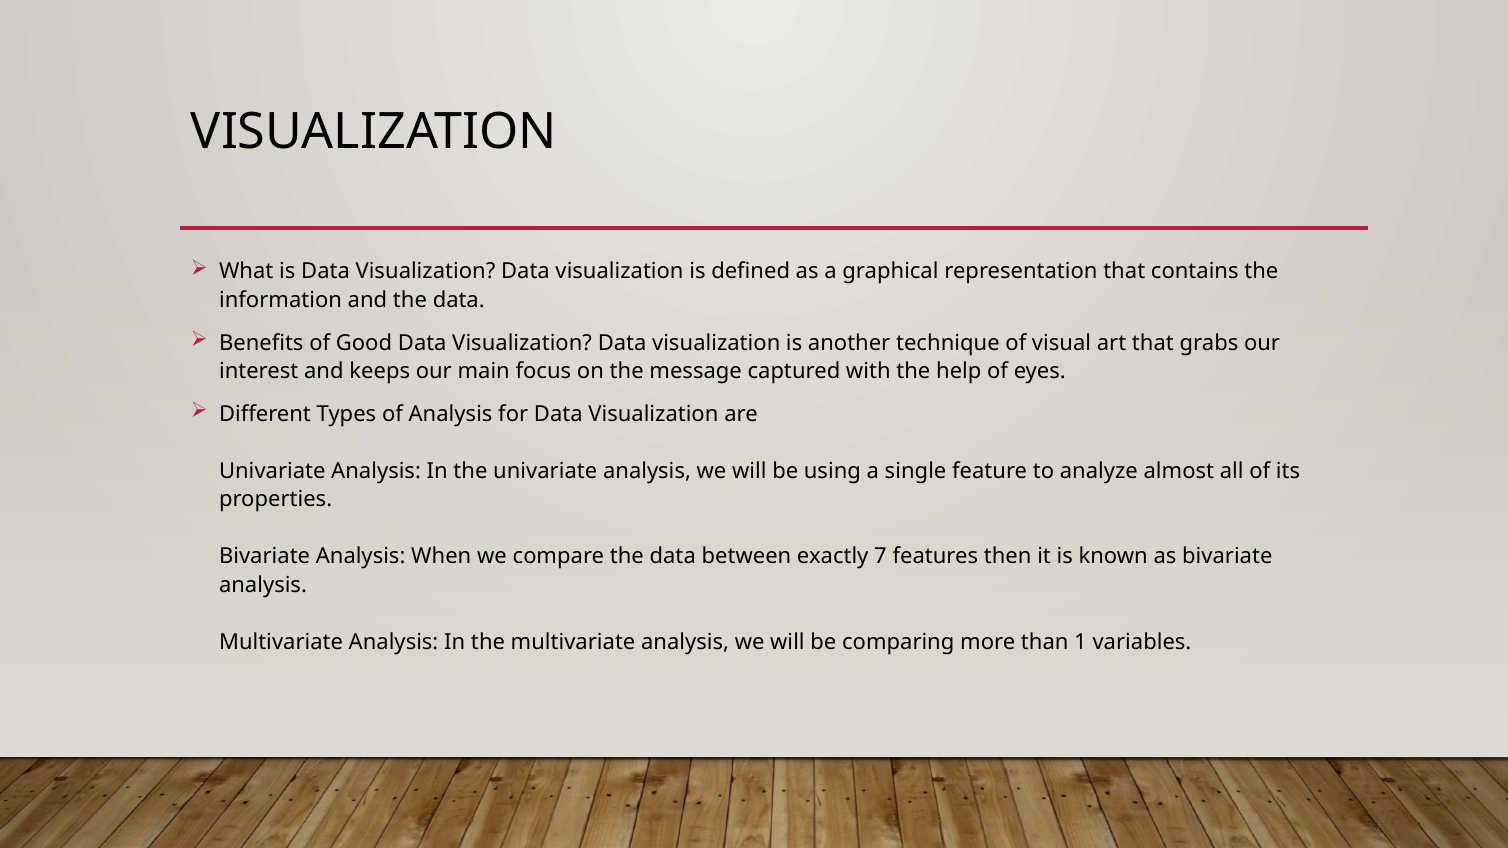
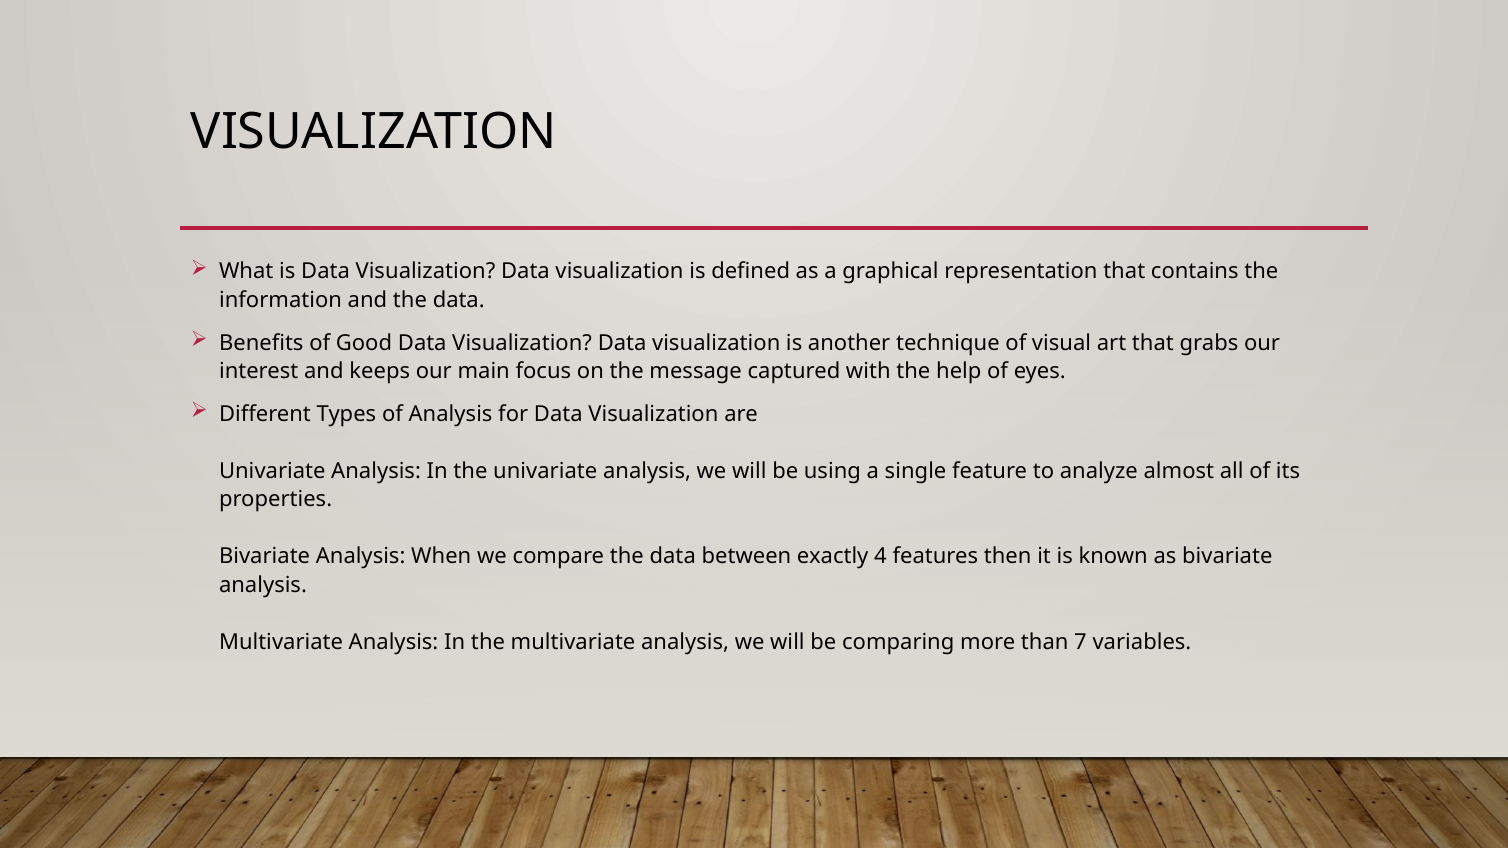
7: 7 -> 4 (880, 556)
1: 1 -> 7 (1080, 642)
